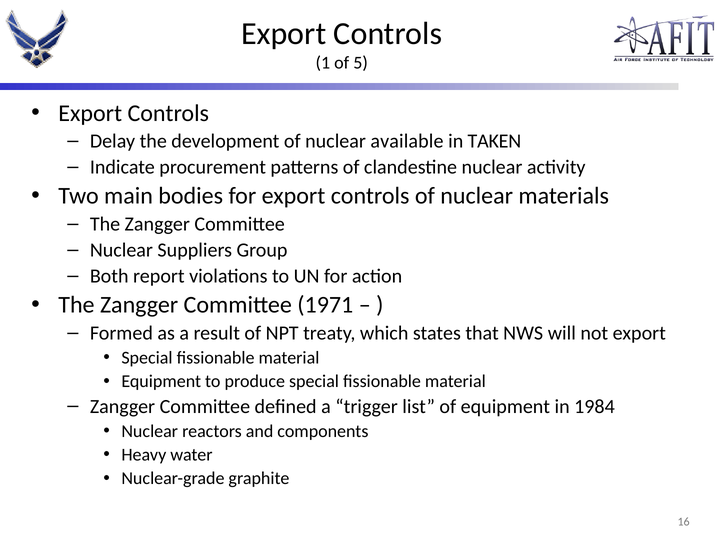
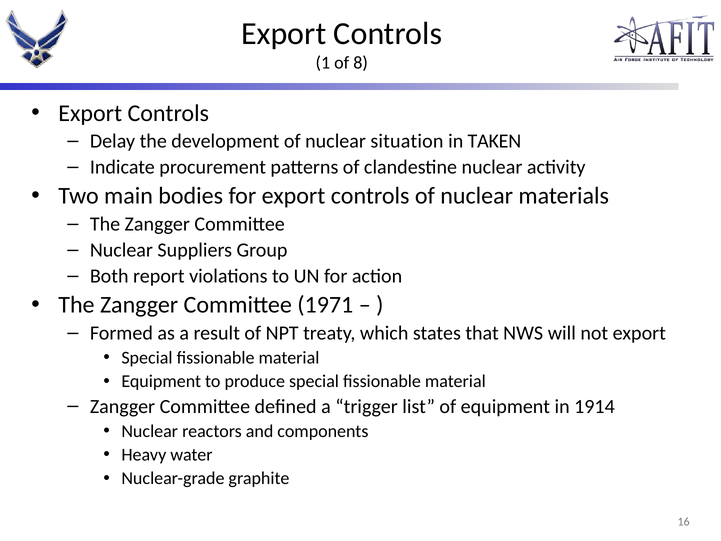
5: 5 -> 8 (361, 63)
available: available -> situation (407, 141)
1984: 1984 -> 1914 (594, 406)
